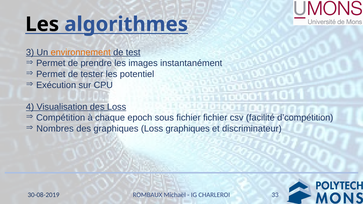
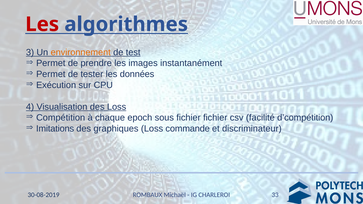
Les colour: black -> red (42, 24)
potentiel: potentiel -> données (137, 74)
Nombres: Nombres -> Imitations (55, 129)
Loss graphiques: graphiques -> commande (188, 129)
